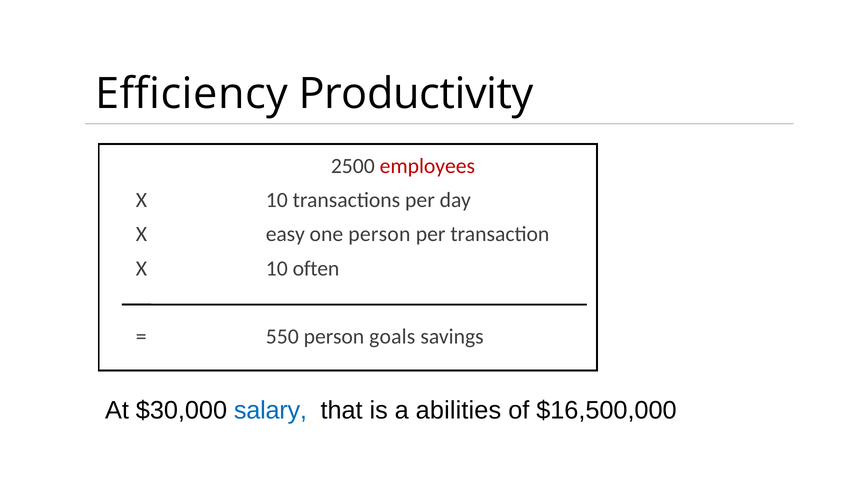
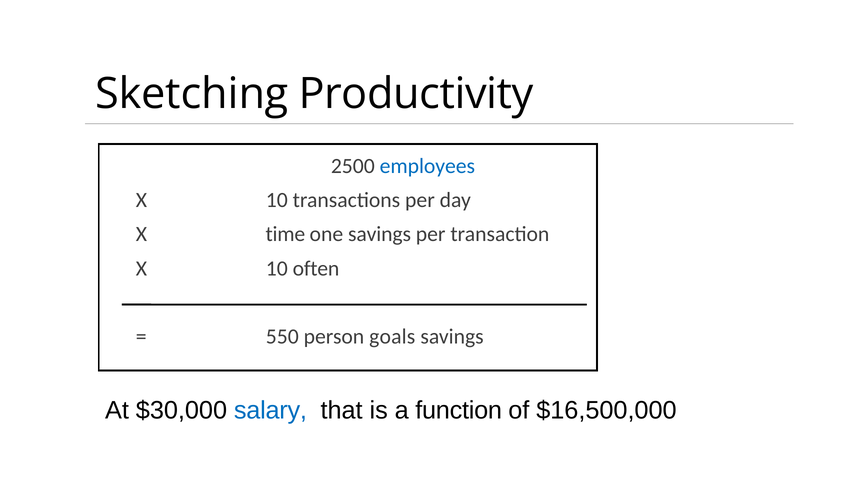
Efficiency: Efficiency -> Sketching (192, 94)
employees colour: red -> blue (427, 166)
easy: easy -> time (285, 234)
one person: person -> savings (380, 234)
abilities: abilities -> function (459, 410)
